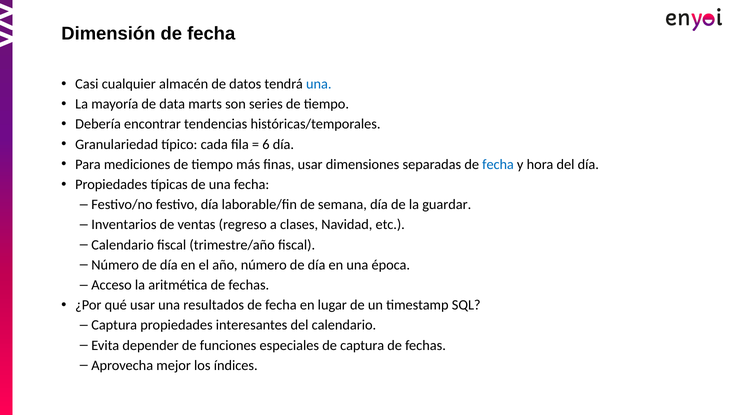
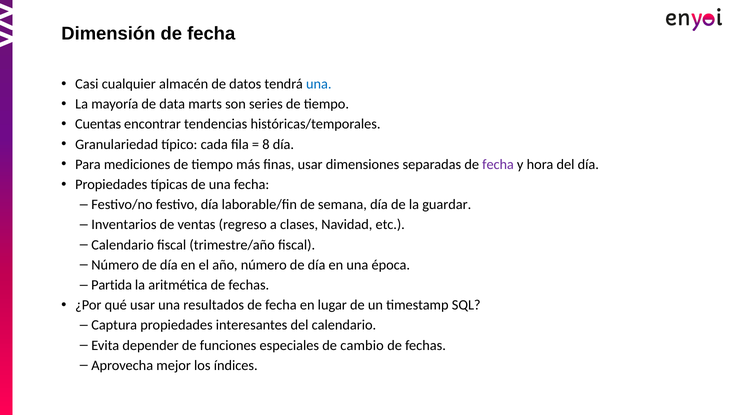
Debería: Debería -> Cuentas (98, 124)
6: 6 -> 8 (266, 144)
fecha colour: blue -> purple (498, 164)
Acceso: Acceso -> Partida (112, 285)
de captura: captura -> cambio (362, 345)
